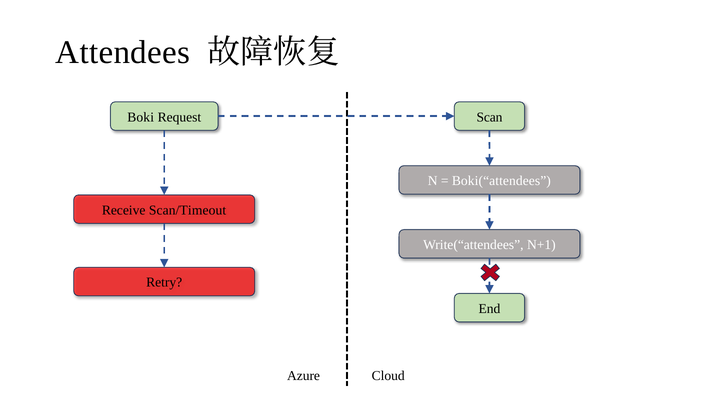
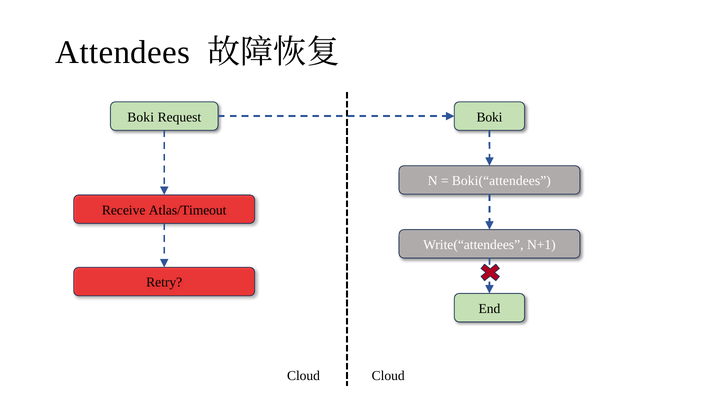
Request Scan: Scan -> Boki (489, 117)
Scan/Timeout: Scan/Timeout -> Atlas/Timeout (188, 210)
Azure: Azure -> Cloud (304, 376)
